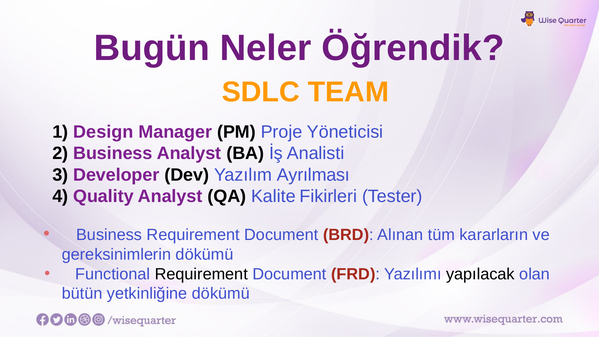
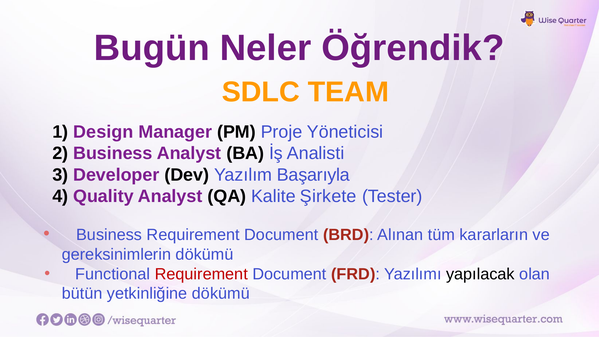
Ayrılması: Ayrılması -> Başarıyla (313, 175)
Fikirleri: Fikirleri -> Şirkete (328, 196)
Requirement colour: black -> red (201, 274)
